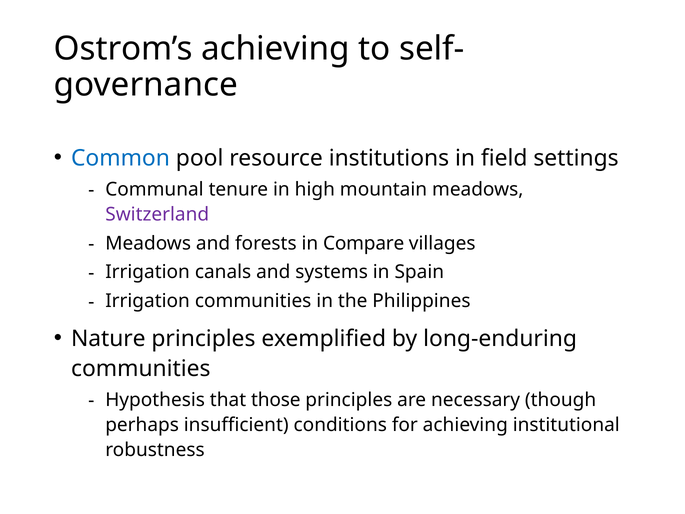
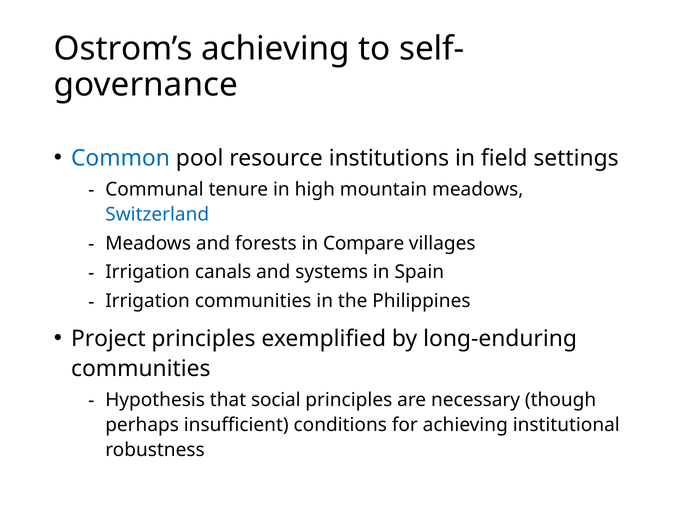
Switzerland colour: purple -> blue (157, 214)
Nature: Nature -> Project (108, 339)
those: those -> social (276, 400)
